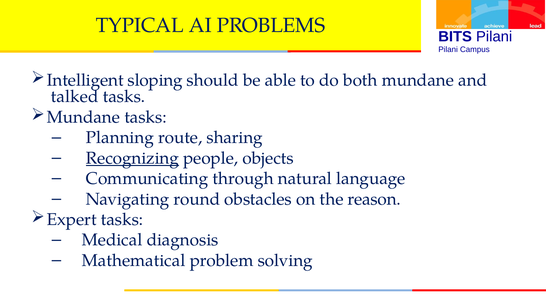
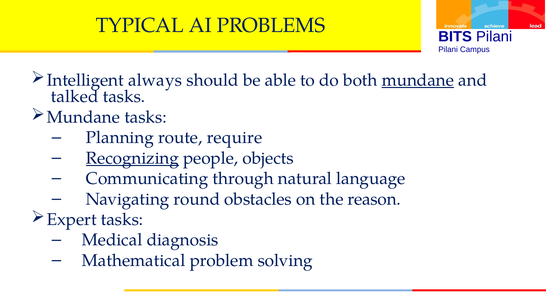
sloping: sloping -> always (155, 80)
mundane underline: none -> present (418, 80)
sharing: sharing -> require (234, 138)
